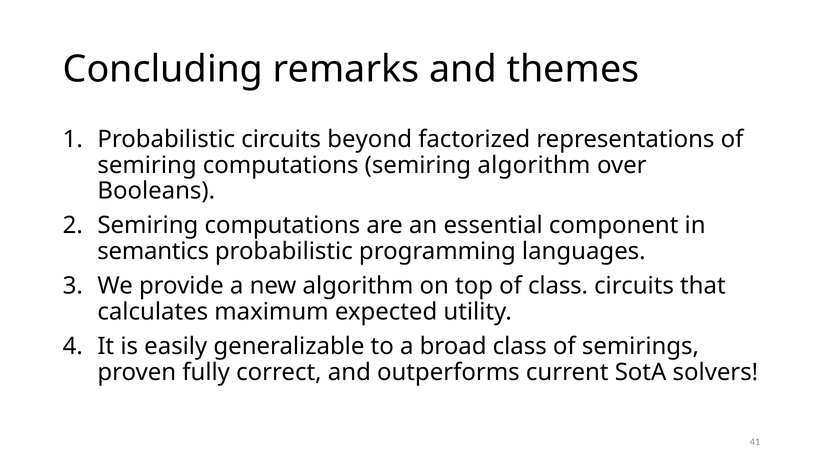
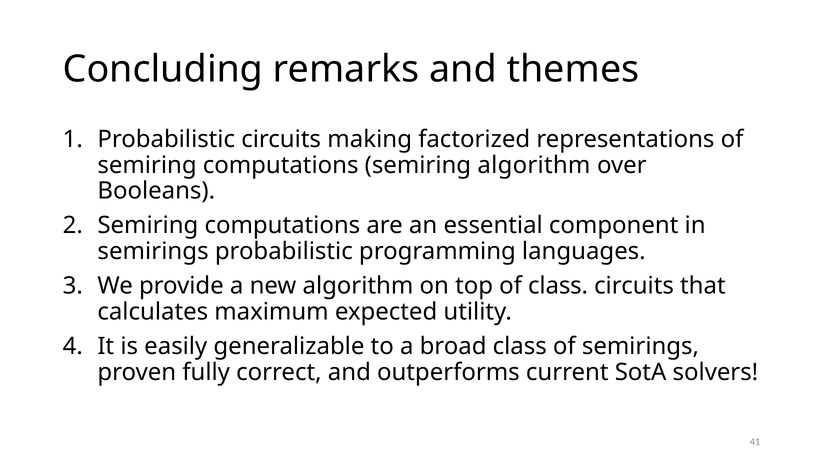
beyond: beyond -> making (370, 139)
semantics: semantics -> semirings (153, 251)
